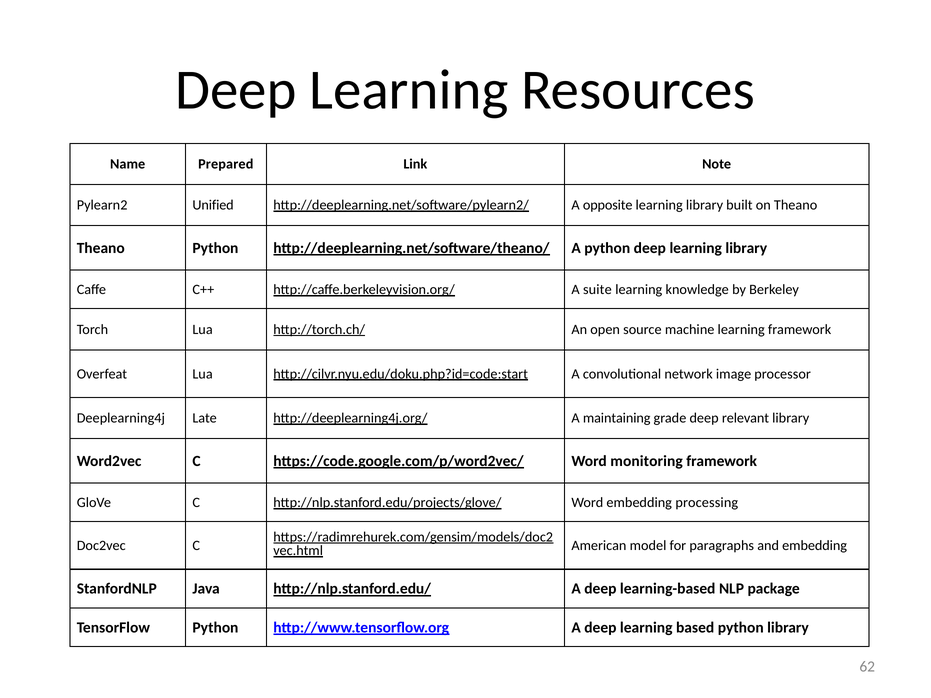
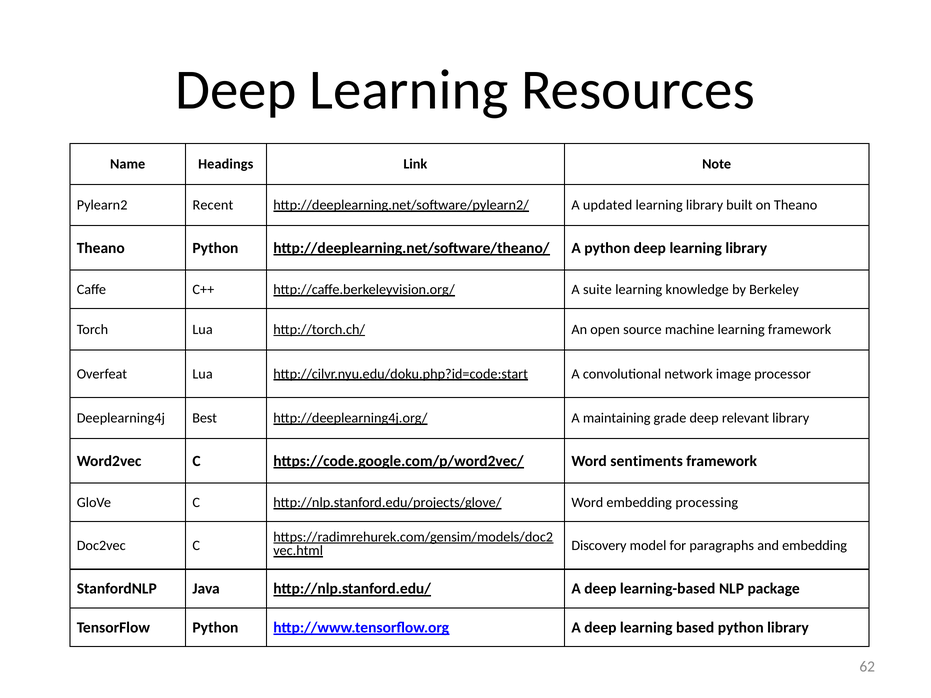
Prepared: Prepared -> Headings (226, 164)
Unified: Unified -> Recent (213, 205)
opposite: opposite -> updated (608, 205)
Late: Late -> Best (205, 418)
monitoring: monitoring -> sentiments (647, 461)
American: American -> Discovery (599, 546)
